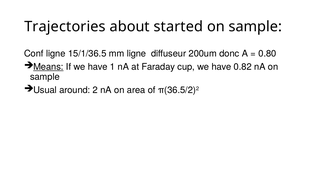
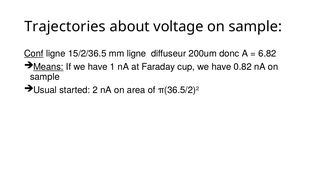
started: started -> voltage (178, 27)
Conf underline: none -> present (34, 53)
15/1/36.5: 15/1/36.5 -> 15/2/36.5 (87, 53)
0.80: 0.80 -> 6.82 (267, 53)
around: around -> started (75, 90)
